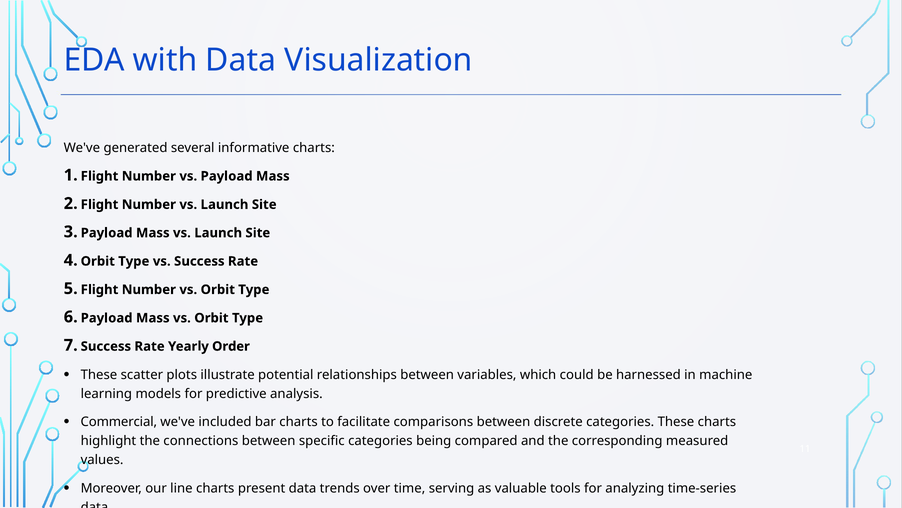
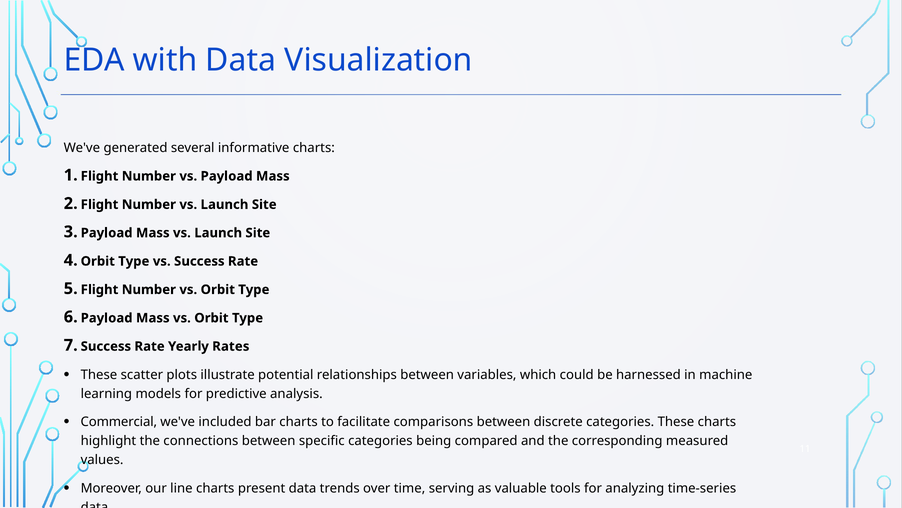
Order: Order -> Rates (231, 346)
